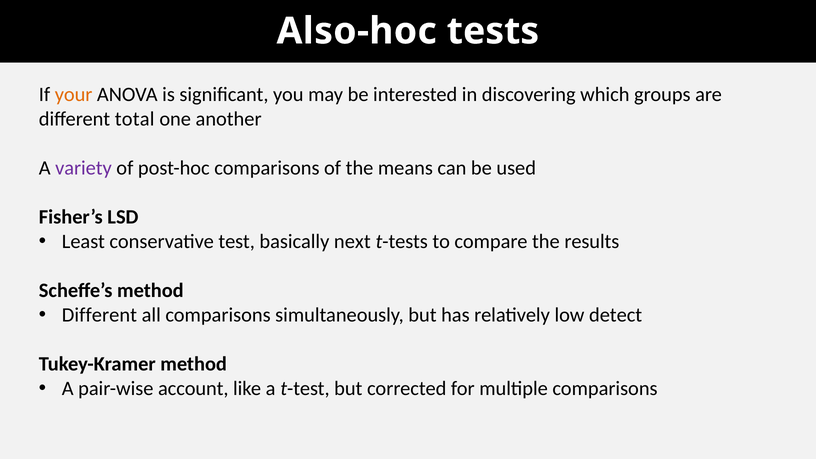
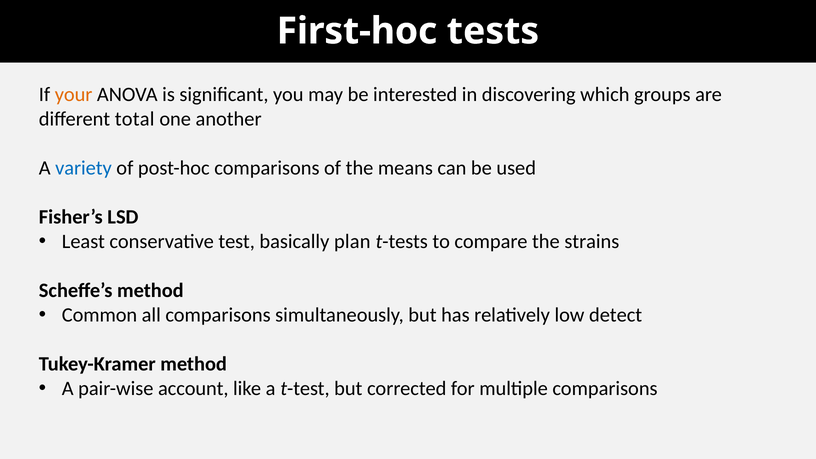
Also-hoc: Also-hoc -> First-hoc (357, 31)
variety colour: purple -> blue (84, 168)
next: next -> plan (352, 242)
results: results -> strains (592, 242)
Different: Different -> Common (99, 315)
